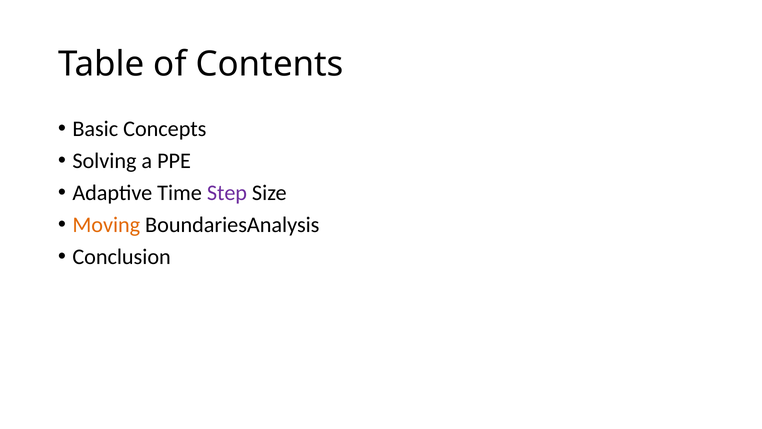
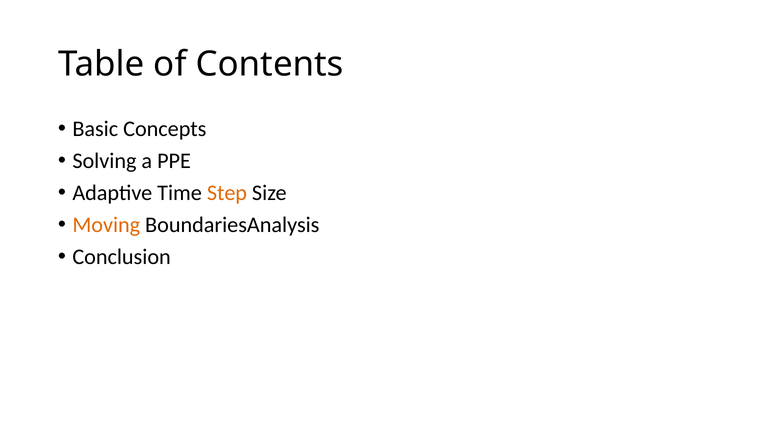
Step colour: purple -> orange (227, 193)
